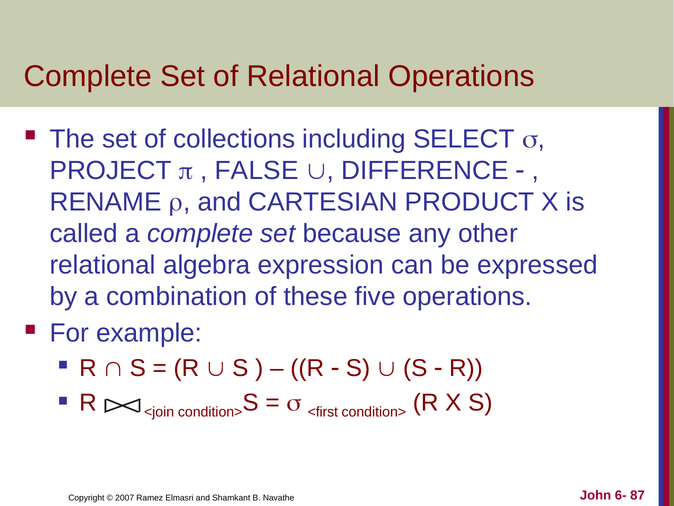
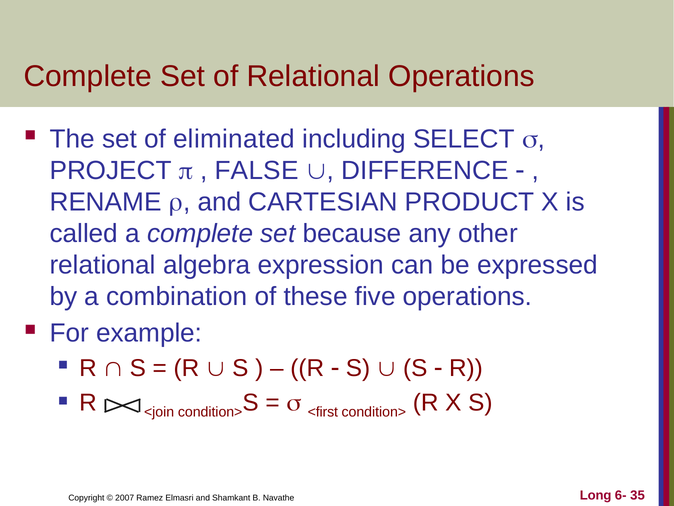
collections: collections -> eliminated (234, 139)
John: John -> Long (596, 495)
87: 87 -> 35 (638, 495)
